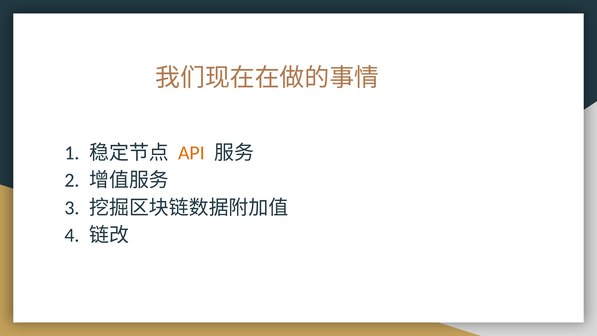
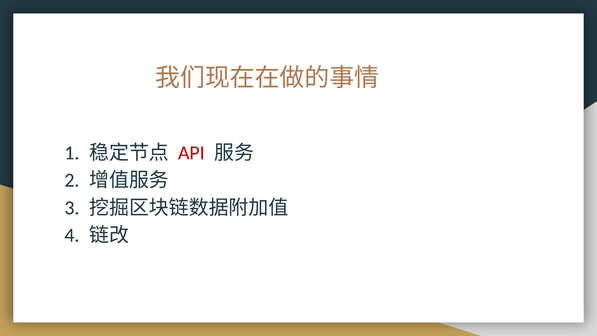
API colour: orange -> red (192, 153)
